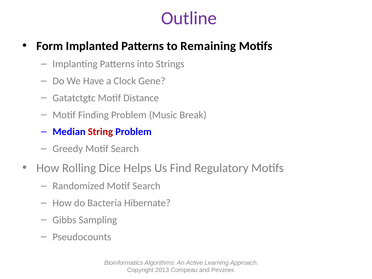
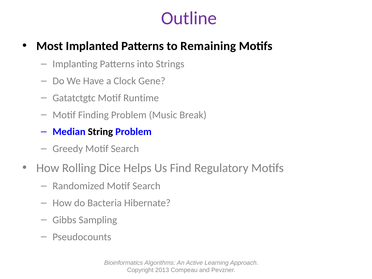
Form: Form -> Most (50, 46)
Distance: Distance -> Runtime (141, 98)
String colour: red -> black (100, 132)
